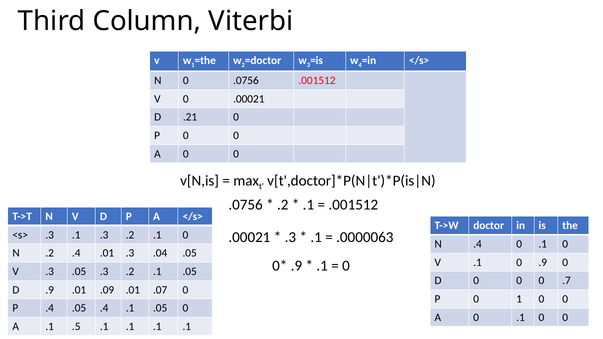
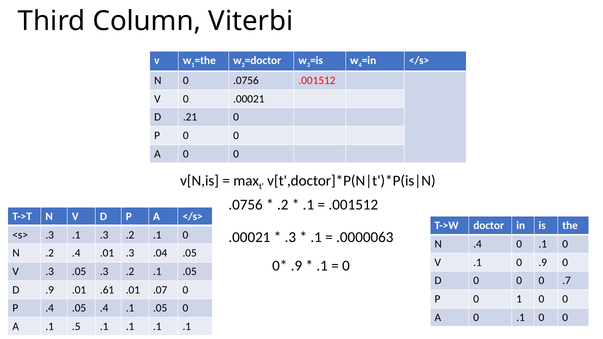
.09: .09 -> .61 (107, 290)
